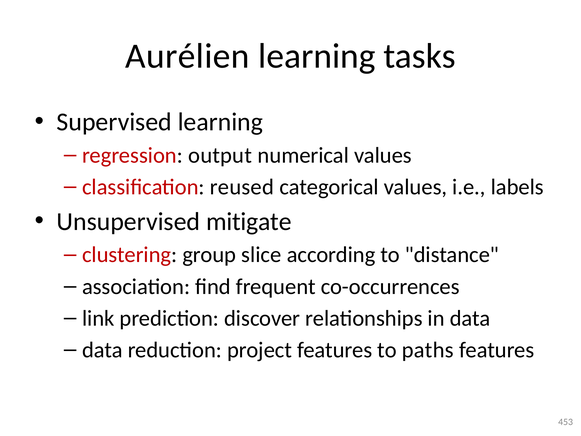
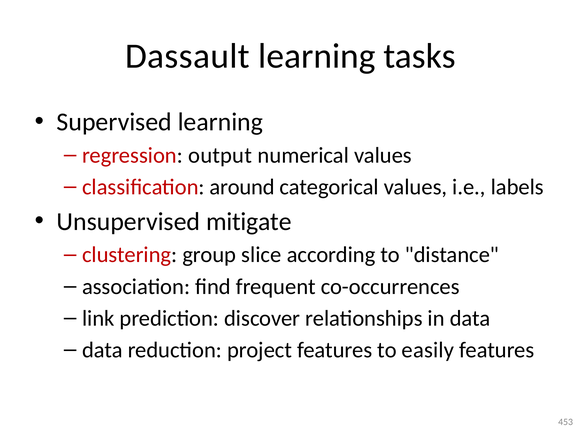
Aurélien: Aurélien -> Dassault (187, 56)
reused: reused -> around (242, 187)
paths: paths -> easily (428, 350)
